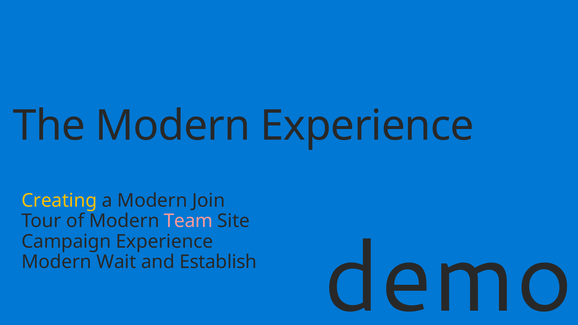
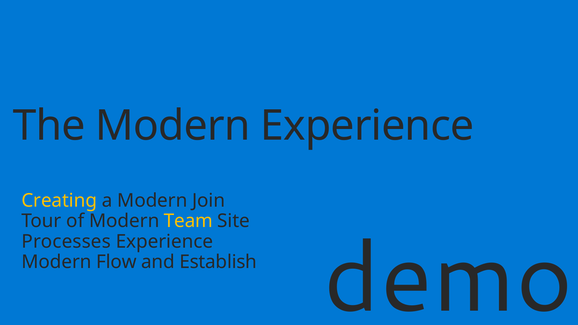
Team colour: pink -> yellow (188, 221)
Campaign: Campaign -> Processes (66, 242)
Wait: Wait -> Flow (116, 262)
